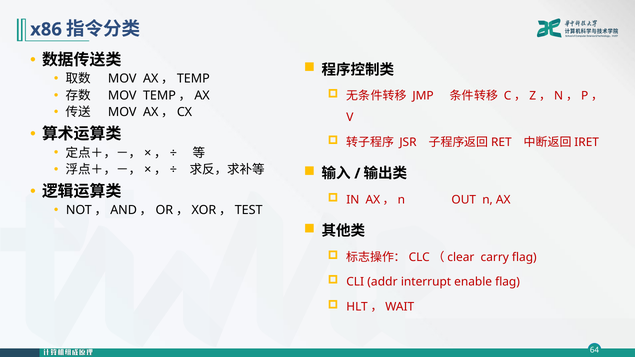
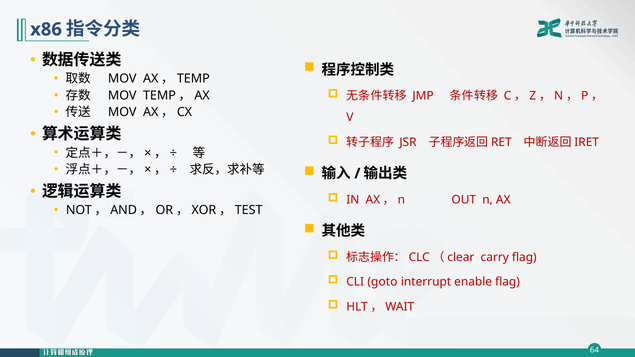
addr: addr -> goto (382, 282)
